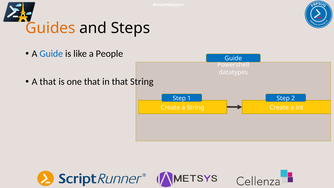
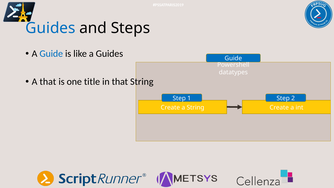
Guides colour: orange -> blue (50, 28)
a People: People -> Guides (109, 54)
one that: that -> title (92, 82)
